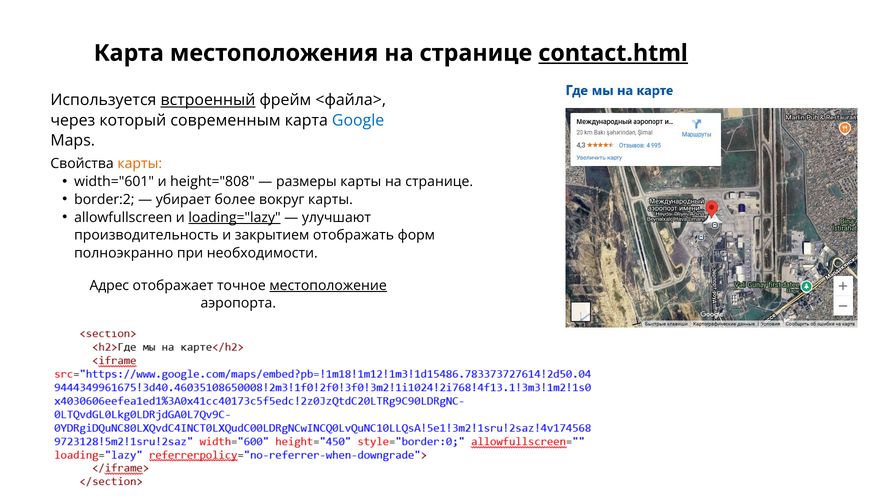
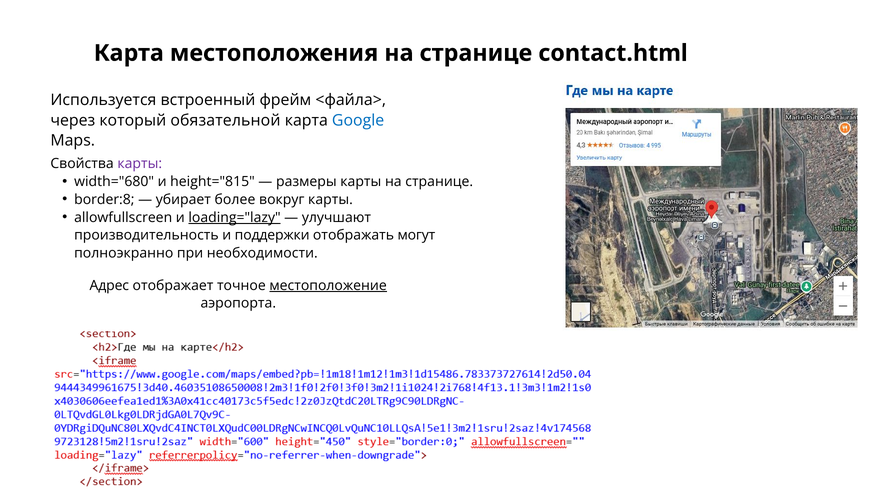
contact.html underline: present -> none (613, 53)
встроенный underline: present -> none (208, 100)
современным: современным -> обязательной (225, 120)
карты colour: orange -> purple (140, 164)
width="601: width="601 -> width="680 (114, 182)
height="808: height="808 -> height="815 (212, 182)
border:2: border:2 -> border:8 (104, 200)
закрытием: закрытием -> поддержки (272, 235)
форм: форм -> могут (416, 235)
